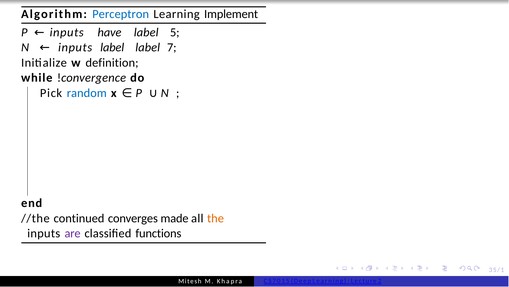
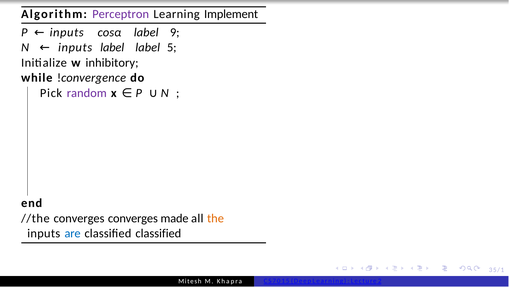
Perceptron colour: blue -> purple (121, 14)
have: have -> cosα (109, 32)
5: 5 -> 9 (175, 32)
7: 7 -> 5 (172, 47)
definition: definition -> inhibitory (112, 62)
random colour: blue -> purple (87, 93)
//the continued: continued -> converges (79, 218)
are colour: purple -> blue (73, 233)
classified functions: functions -> classified (158, 233)
